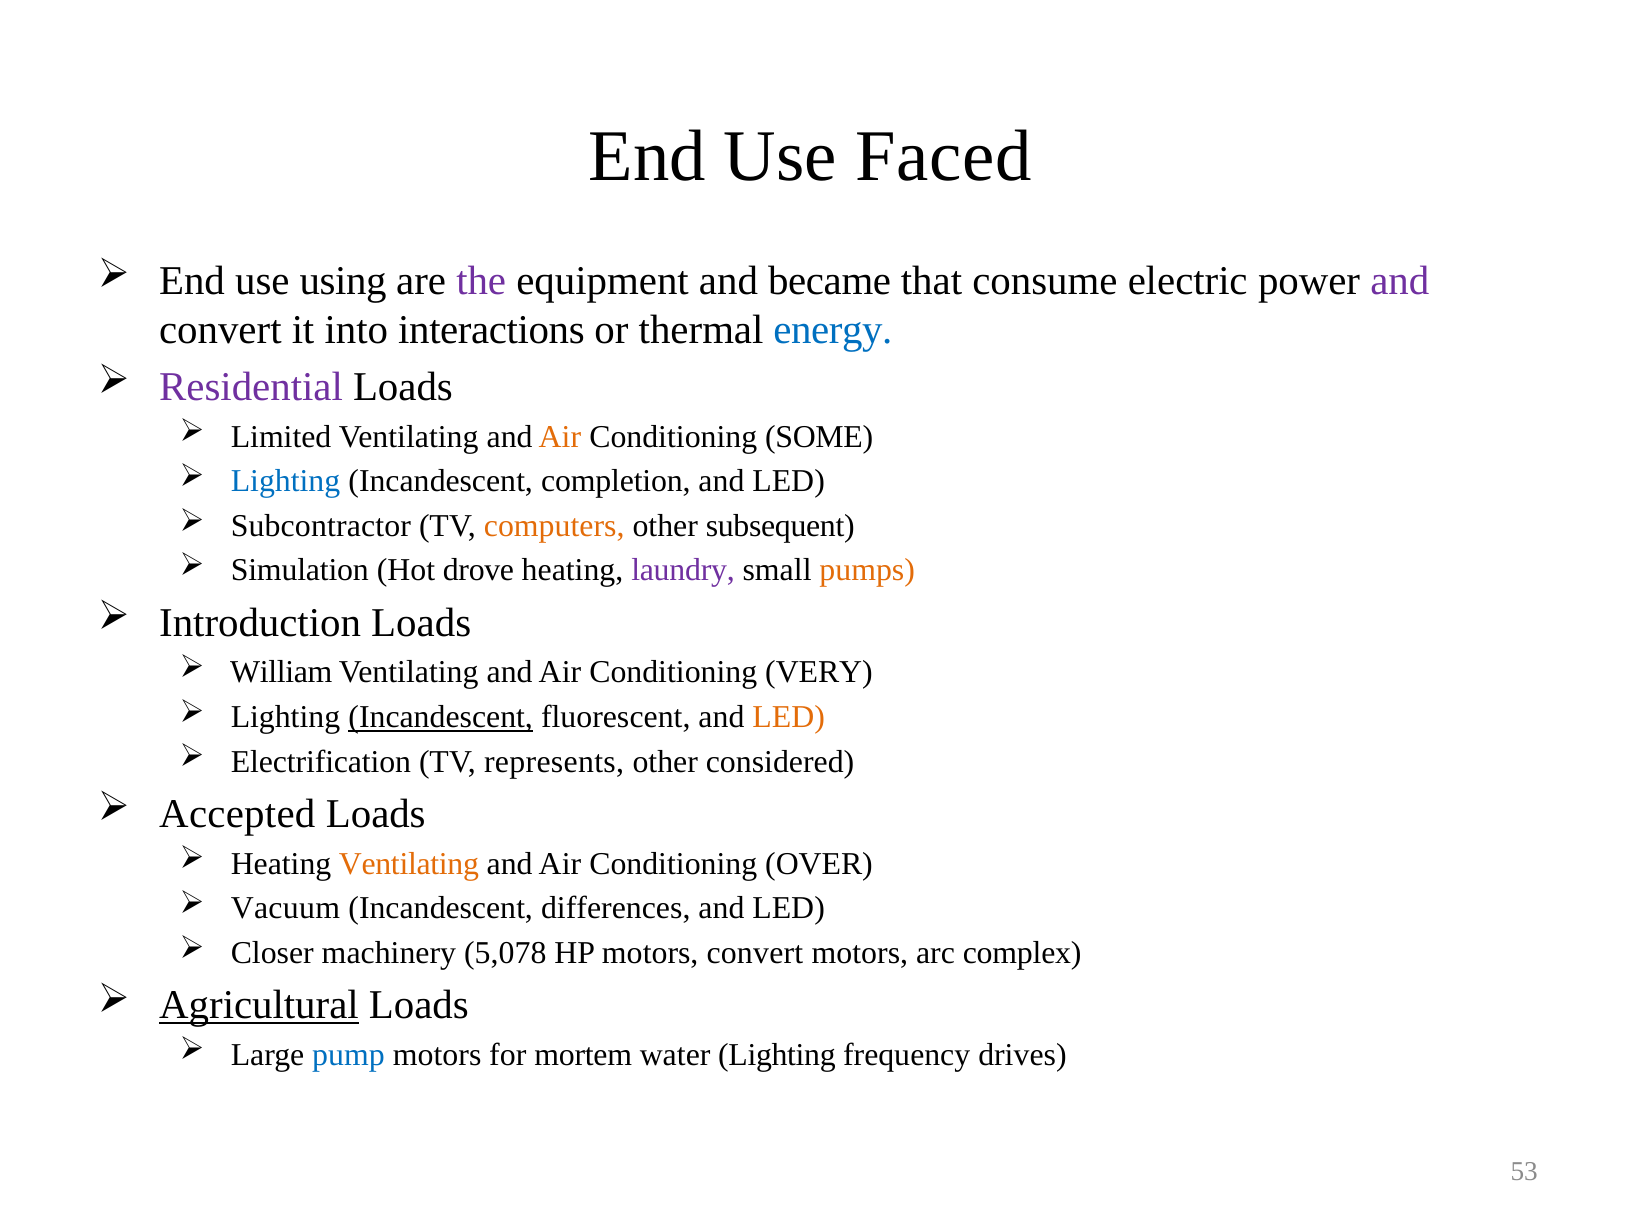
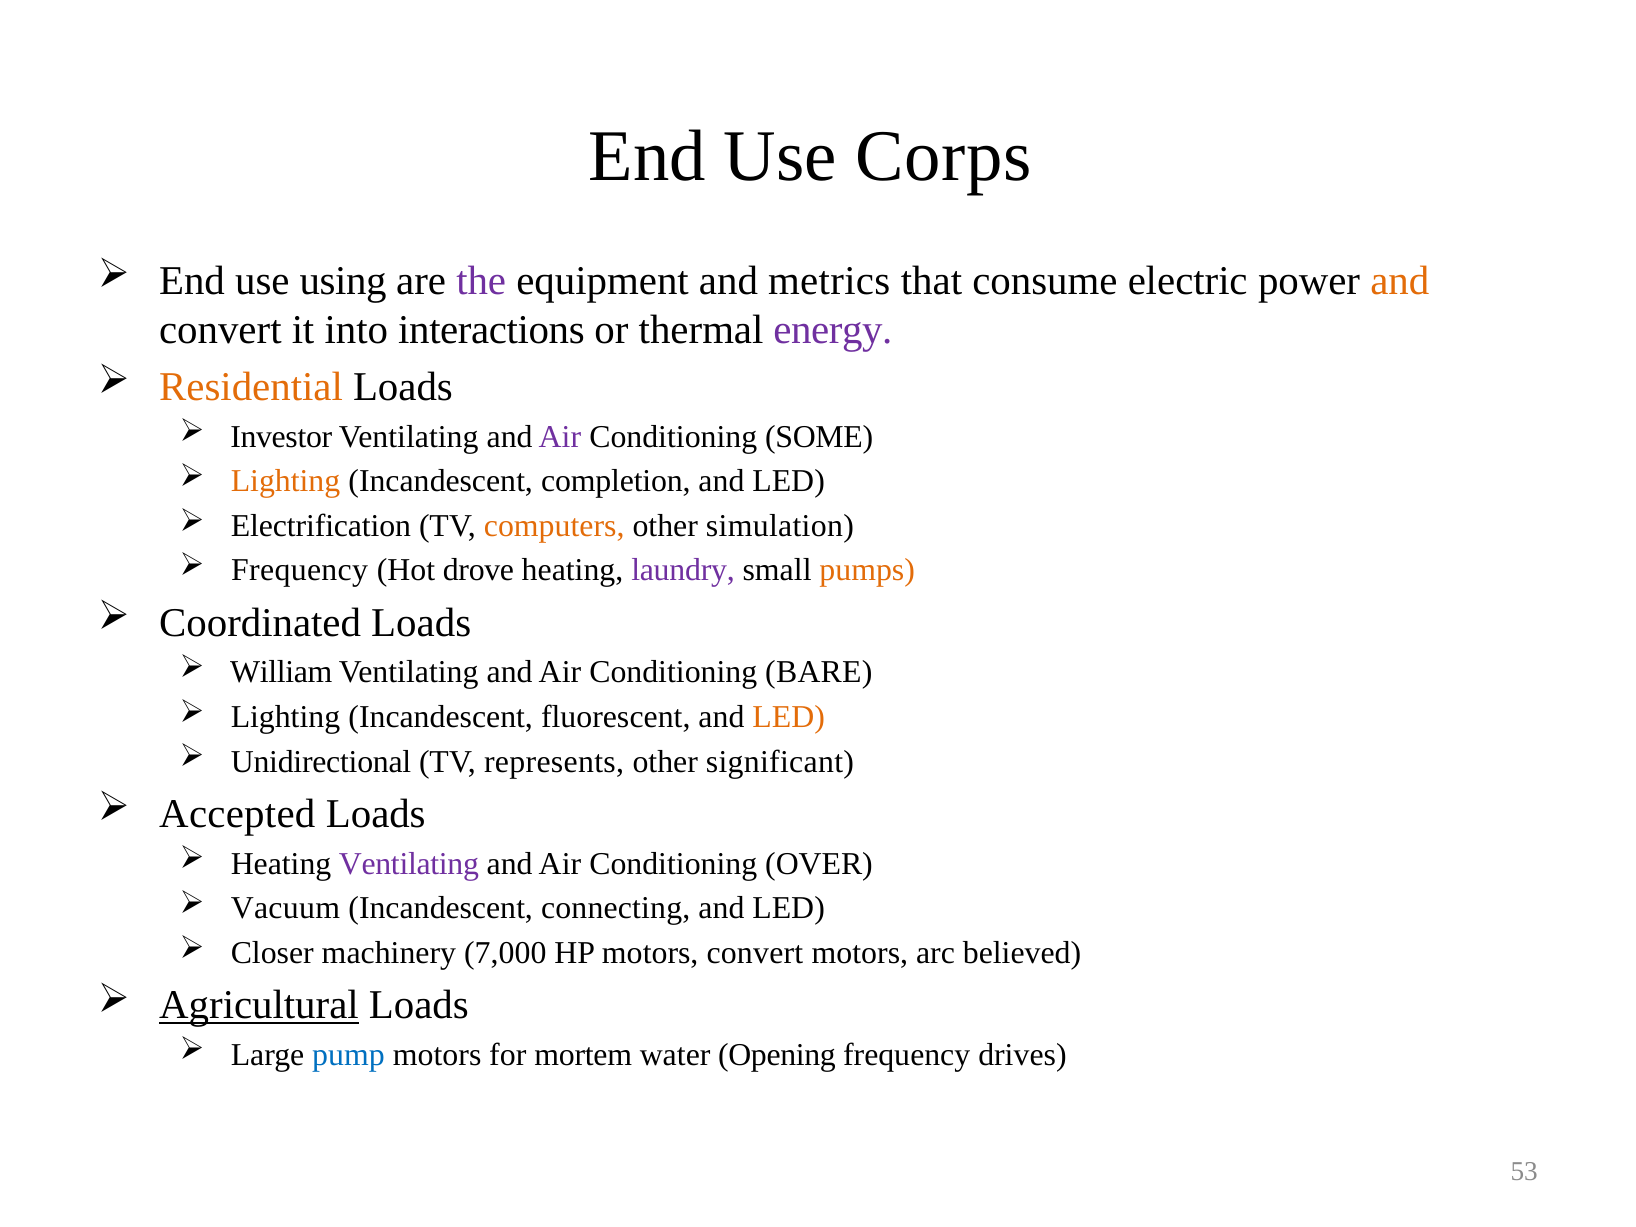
Faced: Faced -> Corps (944, 156)
became: became -> metrics (829, 281)
and colour: purple -> orange (1400, 281)
energy colour: blue -> purple (833, 330)
Residential colour: purple -> orange (251, 387)
Limited: Limited -> Investor (281, 437)
Air colour: orange -> purple (560, 437)
Lighting colour: blue -> orange (286, 481)
Subcontractor: Subcontractor -> Electrification (321, 526)
subsequent: subsequent -> simulation (780, 526)
Simulation: Simulation -> Frequency (300, 570)
Introduction: Introduction -> Coordinated (260, 623)
VERY: VERY -> BARE (819, 672)
Incandescent underline: present -> none (441, 717)
Electrification: Electrification -> Unidirectional (321, 762)
considered: considered -> significant (780, 762)
Ventilating colour: orange -> purple (409, 864)
differences: differences -> connecting (616, 908)
5,078: 5,078 -> 7,000 (505, 953)
complex: complex -> believed (1022, 953)
water Lighting: Lighting -> Opening (777, 1055)
